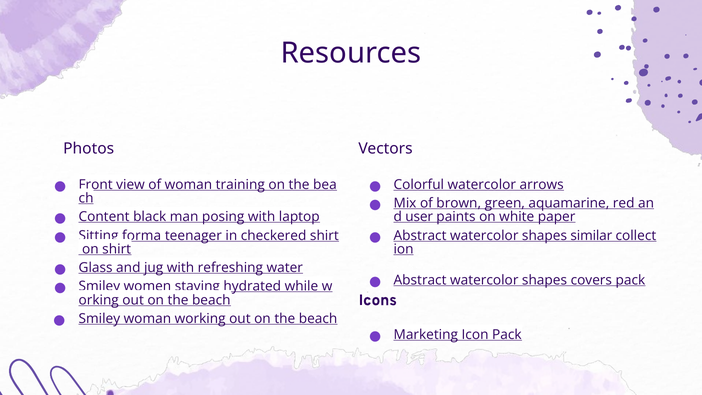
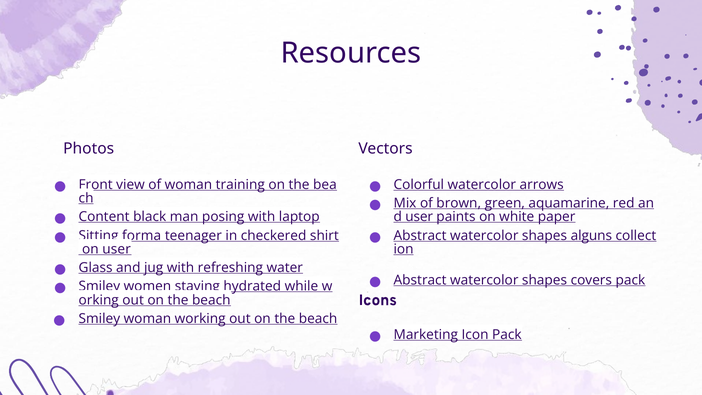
similar: similar -> alguns (591, 236)
on shirt: shirt -> user (117, 249)
